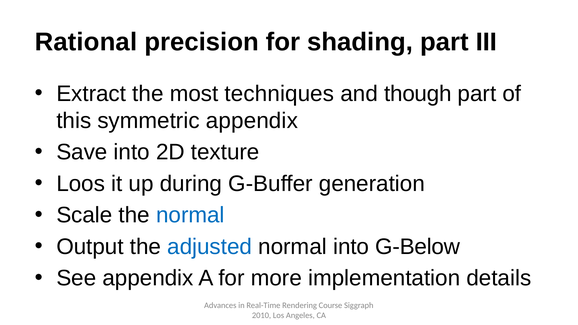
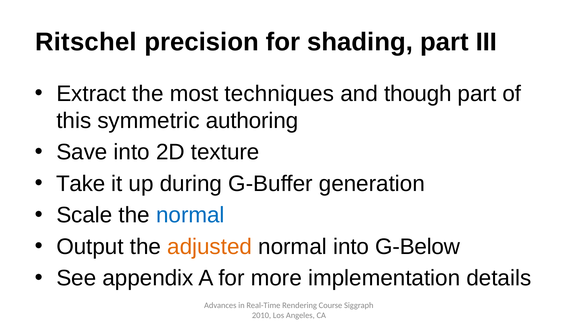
Rational: Rational -> Ritschel (86, 42)
symmetric appendix: appendix -> authoring (252, 121)
Loos: Loos -> Take (81, 184)
adjusted colour: blue -> orange (210, 247)
